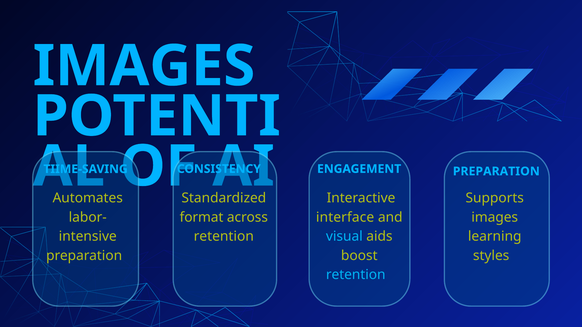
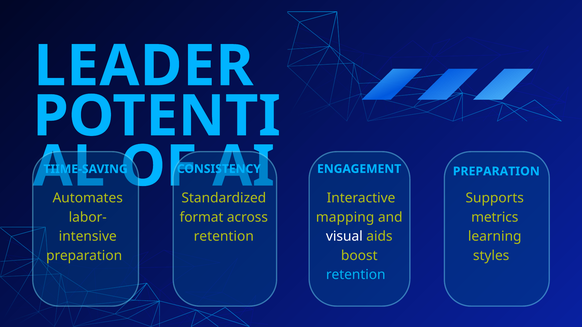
IMAGES: IMAGES -> LEADER (144, 66)
interface: interface -> mapping (345, 217)
images: images -> metrics (495, 217)
visual colour: light blue -> white (344, 237)
